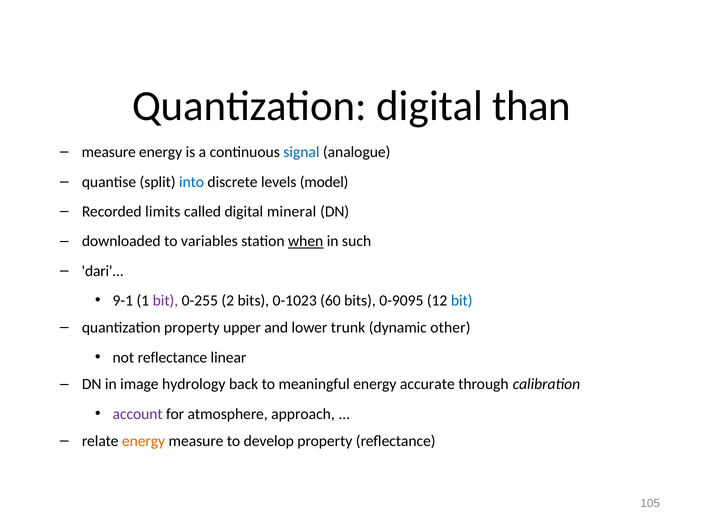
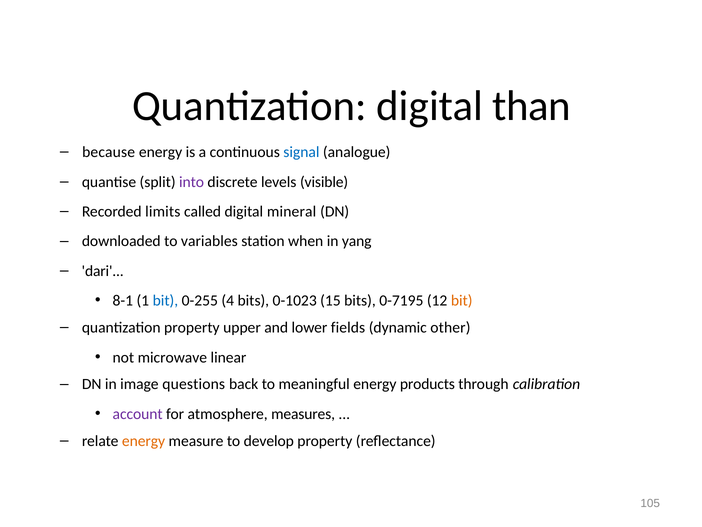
measure: measure -> because (109, 152)
into colour: blue -> purple (192, 182)
model: model -> visible (324, 182)
when underline: present -> none (306, 241)
such: such -> yang (357, 241)
9-1: 9-1 -> 8-1 (123, 300)
bit colour: purple -> blue (165, 300)
2: 2 -> 4 (228, 300)
60: 60 -> 15 (330, 300)
0-9095: 0-9095 -> 0-7195 (401, 300)
bit colour: blue -> orange (462, 300)
trunk: trunk -> fields (348, 327)
not reflectance: reflectance -> microwave (172, 357)
hydrology: hydrology -> questions (194, 384)
accurate: accurate -> products (427, 384)
approach: approach -> measures (303, 414)
